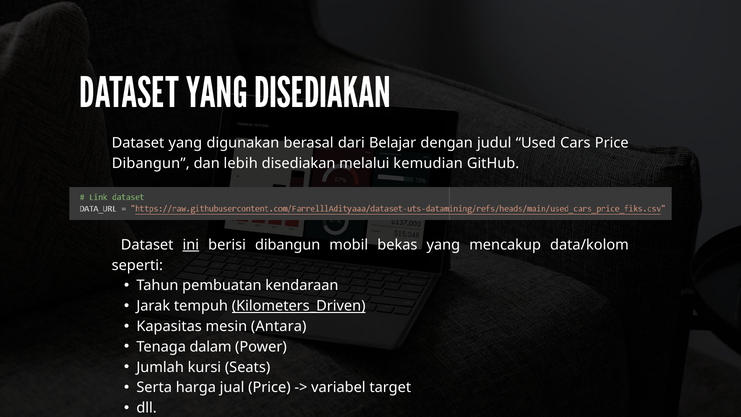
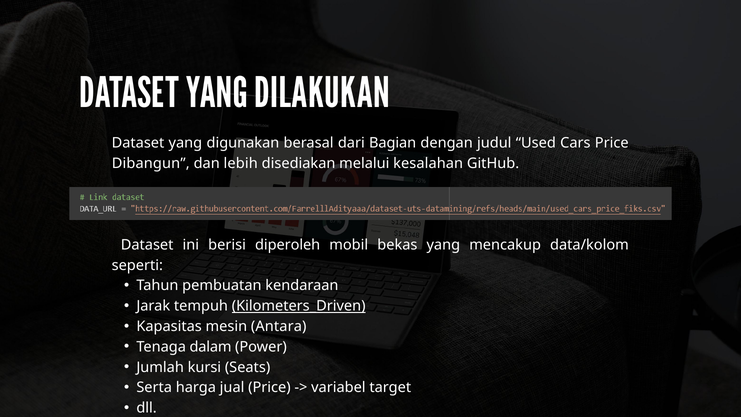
YANG DISEDIAKAN: DISEDIAKAN -> DILAKUKAN (322, 94)
Belajar: Belajar -> Bagian (393, 143)
kemudian: kemudian -> kesalahan (428, 163)
ini underline: present -> none (191, 245)
berisi dibangun: dibangun -> diperoleh (288, 245)
